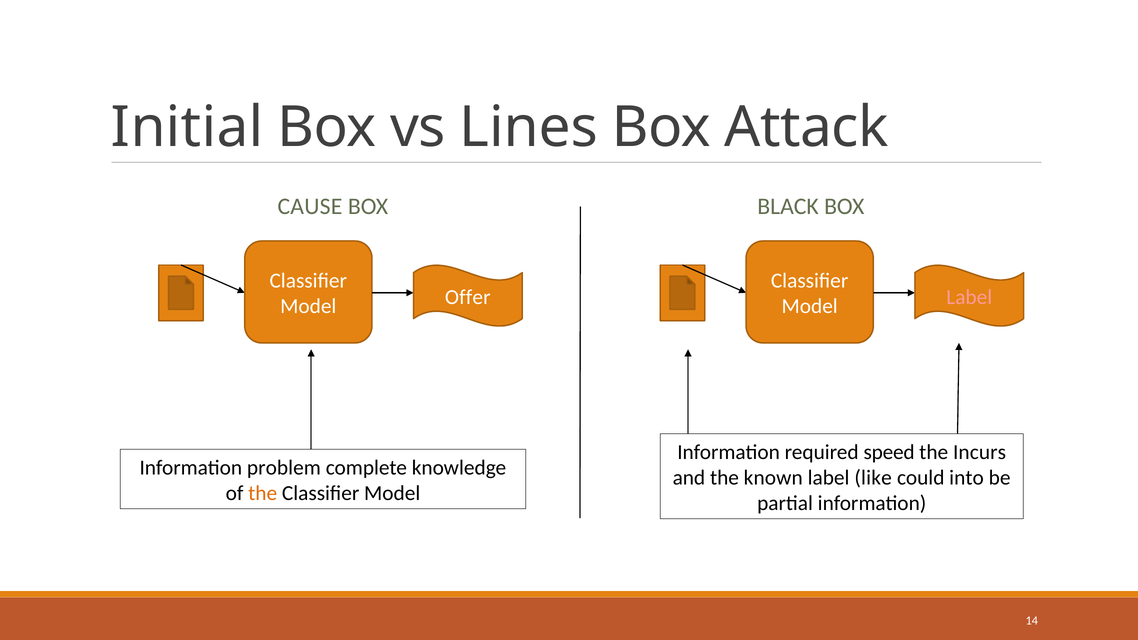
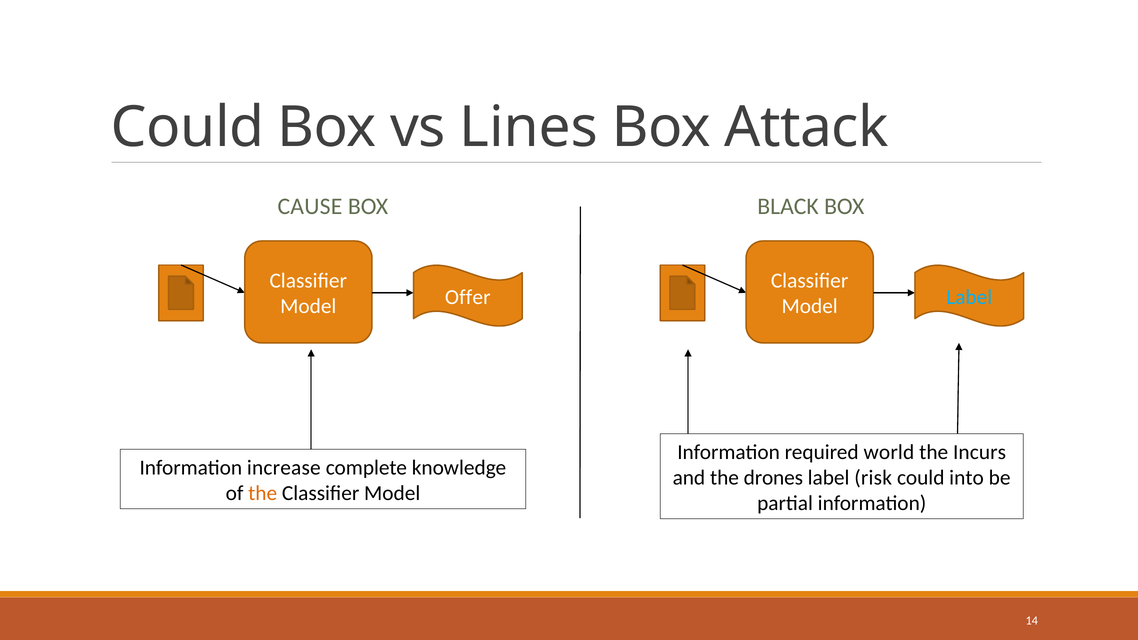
Initial: Initial -> Could (188, 127)
Label colour: pink -> light blue (969, 297)
speed: speed -> world (889, 452)
problem: problem -> increase (284, 468)
known: known -> drones (773, 478)
like: like -> risk (873, 478)
